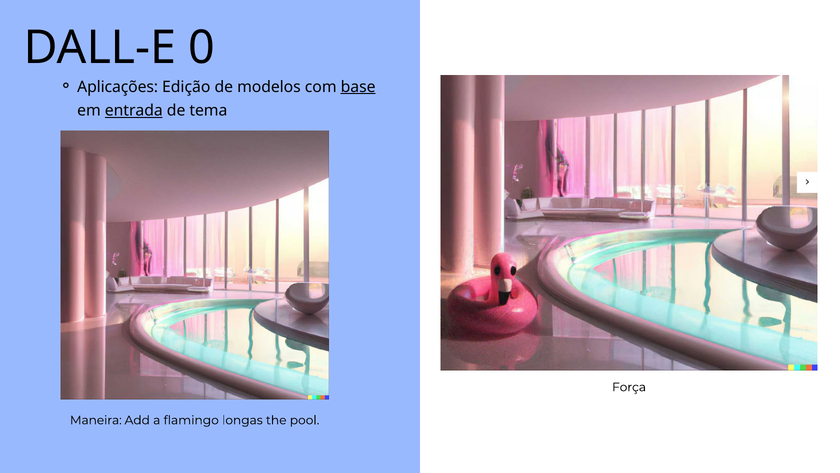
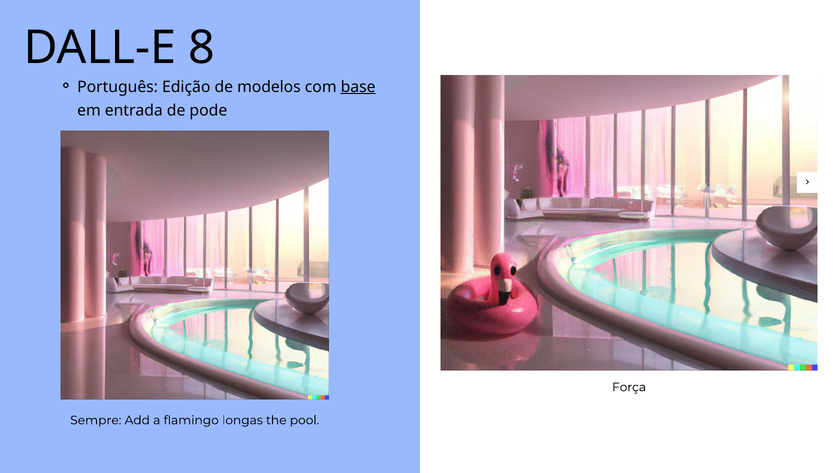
0: 0 -> 8 (202, 48)
Aplicações: Aplicações -> Português (118, 87)
entrada underline: present -> none (134, 110)
tema: tema -> pode (208, 110)
Maneira: Maneira -> Sempre (96, 420)
